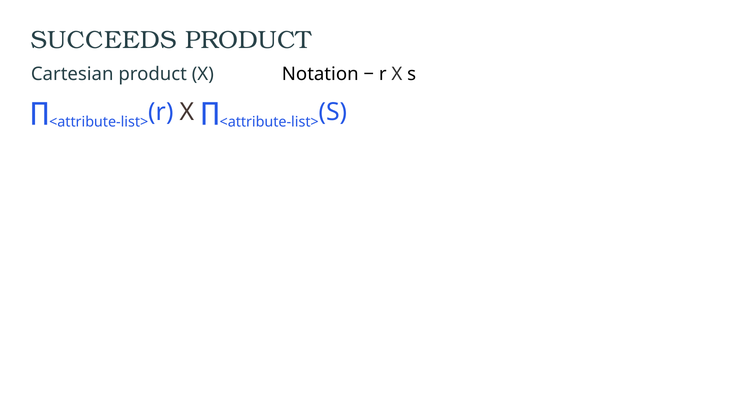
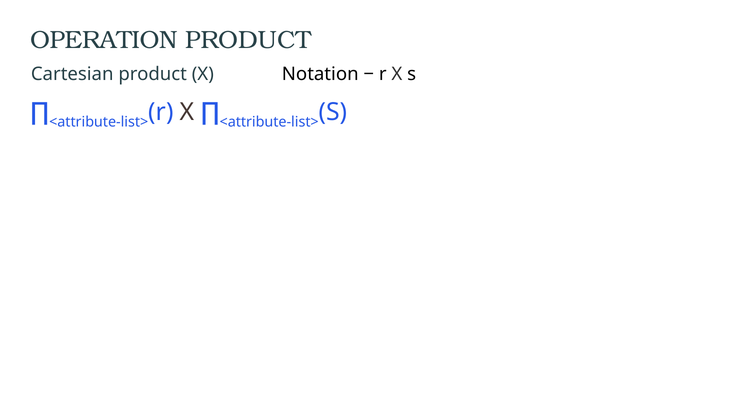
SUCCEEDS: SUCCEEDS -> OPERATION (104, 40)
